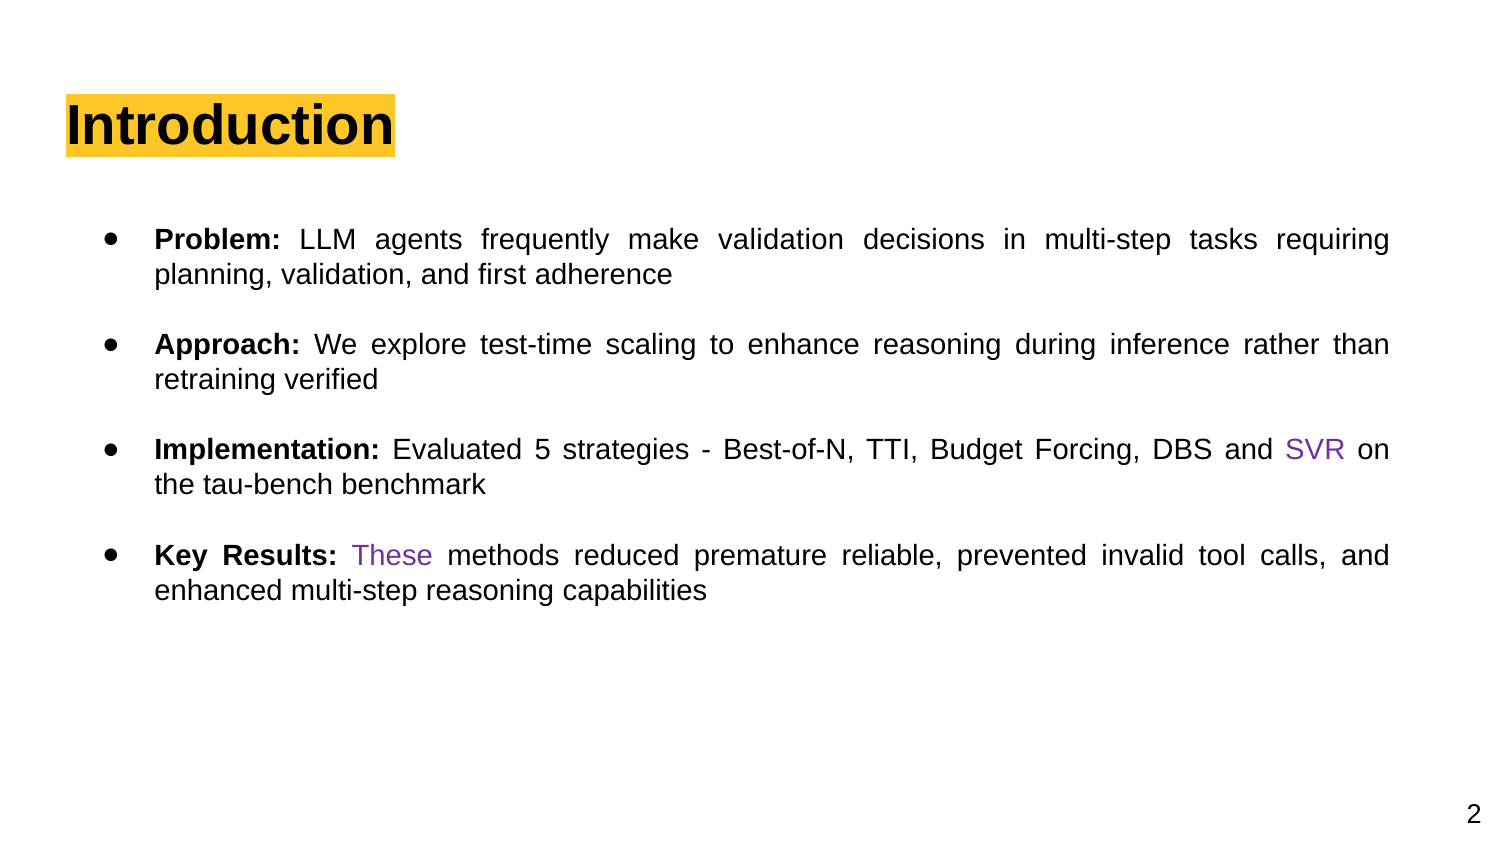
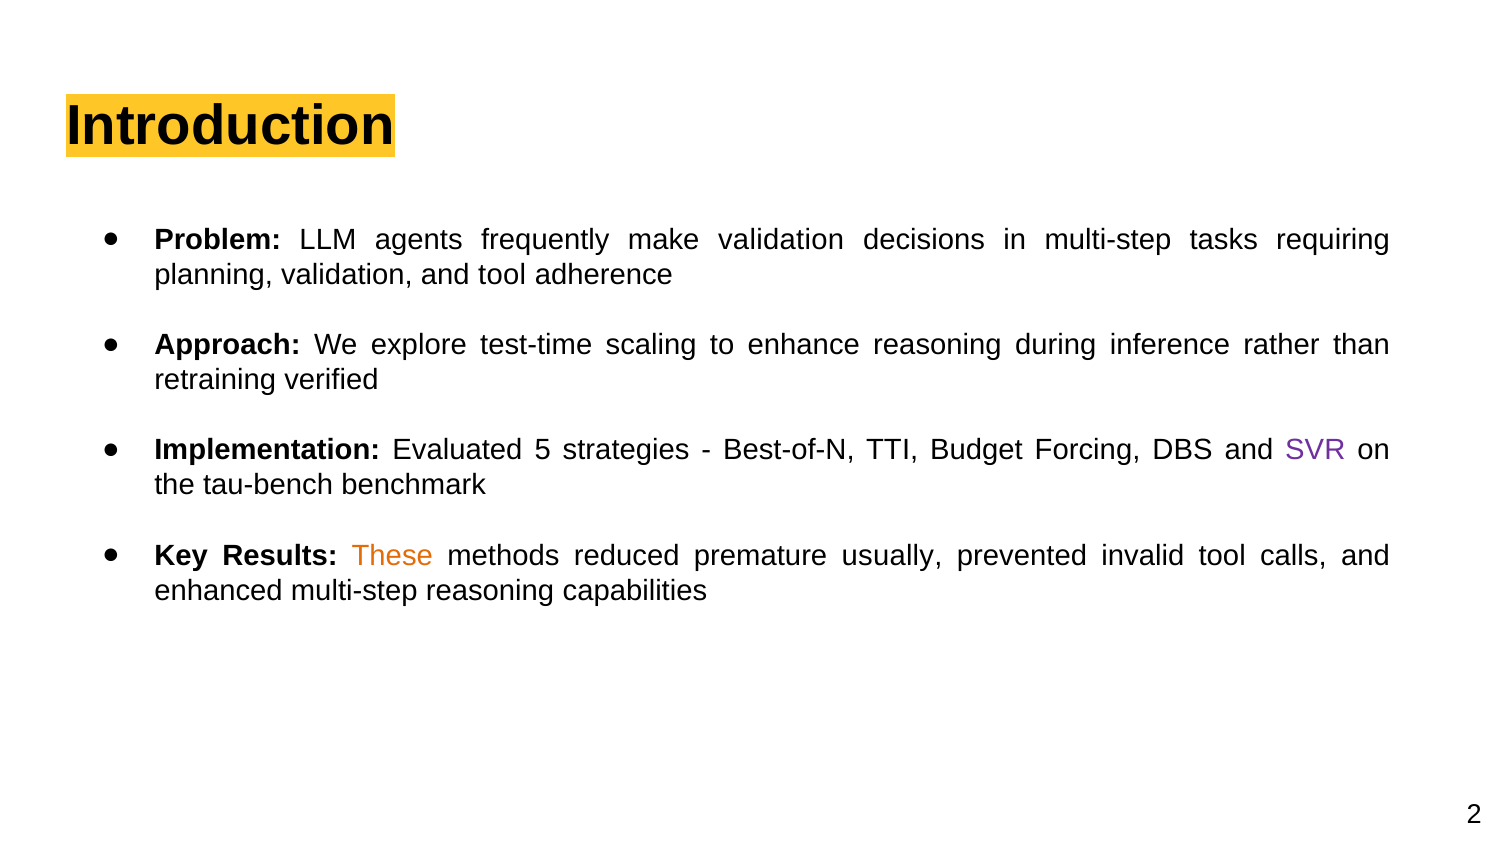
and first: first -> tool (502, 275)
These colour: purple -> orange (392, 555)
reliable: reliable -> usually (892, 555)
